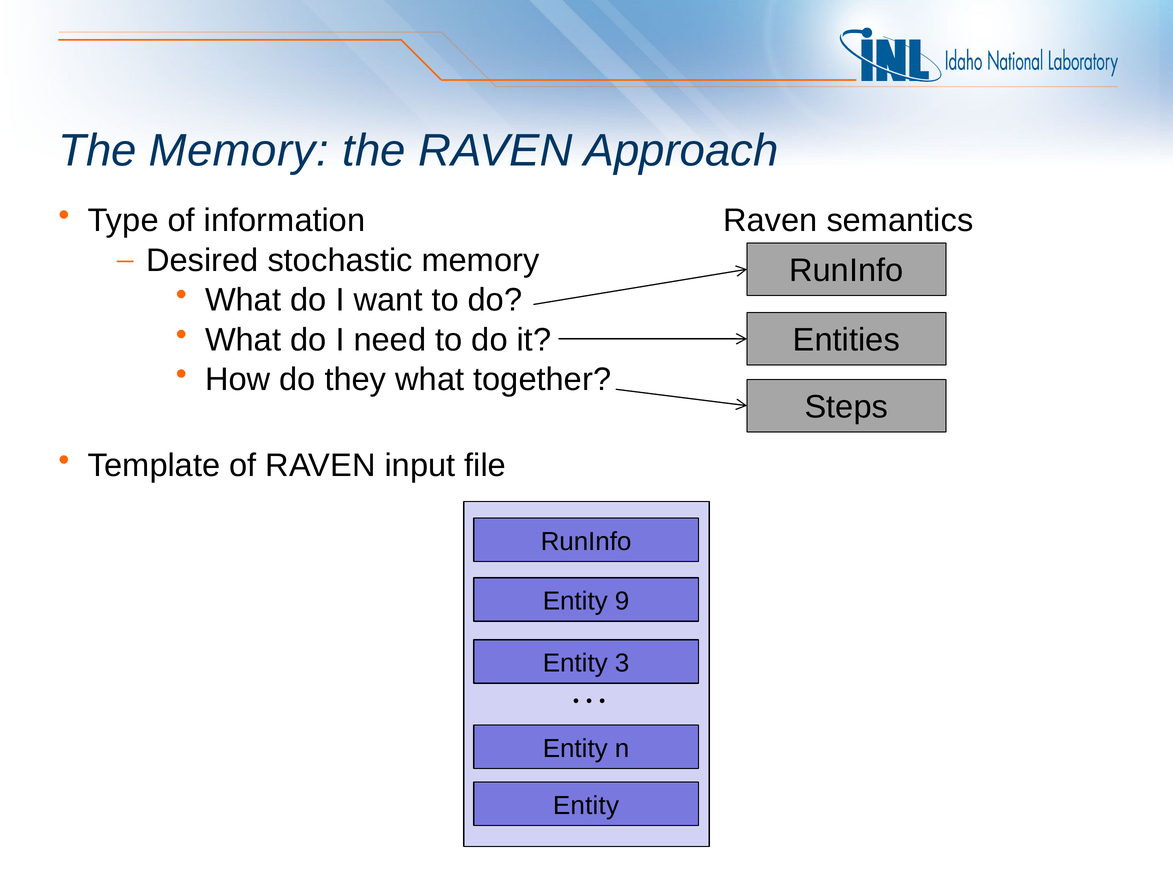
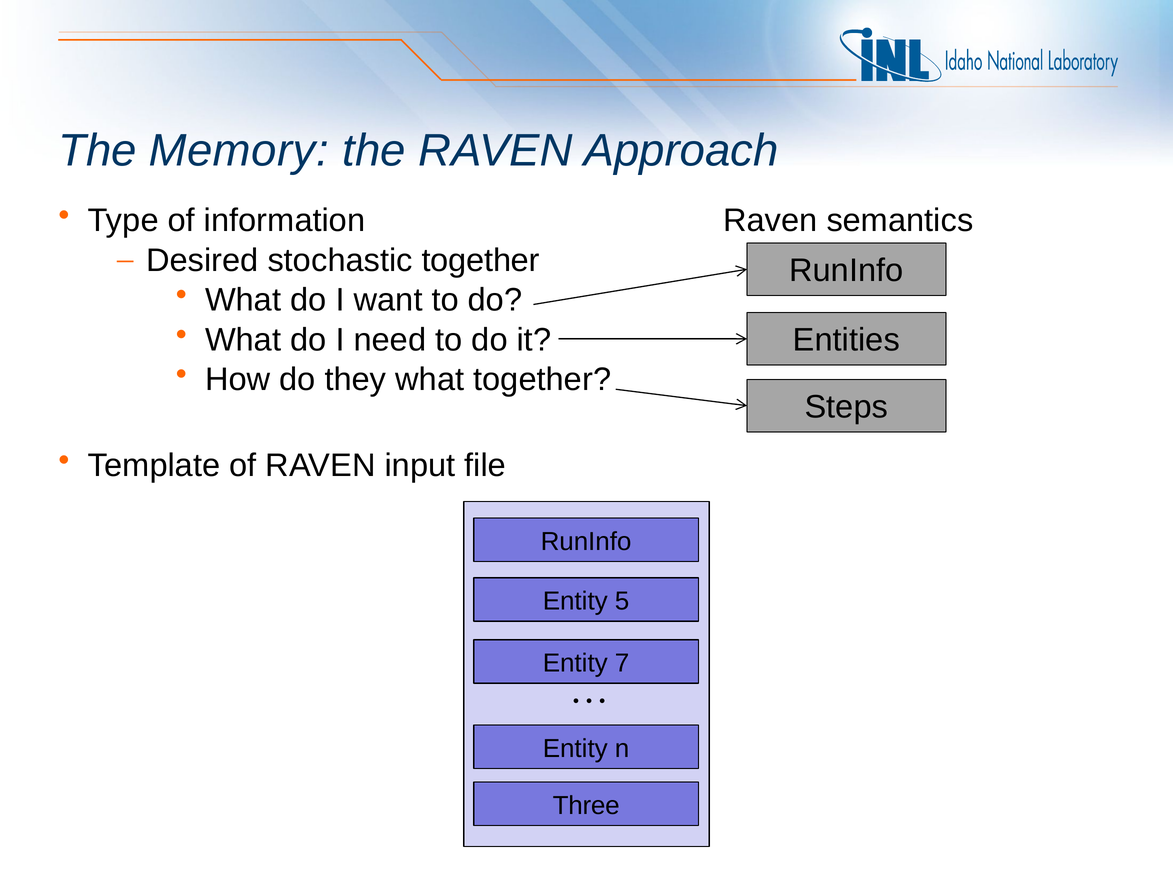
stochastic memory: memory -> together (481, 261)
9: 9 -> 5 (622, 602)
3: 3 -> 7 (622, 664)
Entity: Entity -> Three (586, 806)
